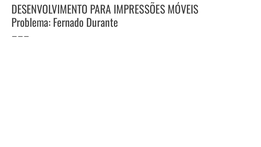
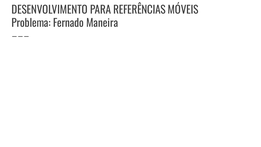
IMPRESSÕES: IMPRESSÕES -> REFERÊNCIAS (140, 10)
Durante: Durante -> Maneira (102, 23)
